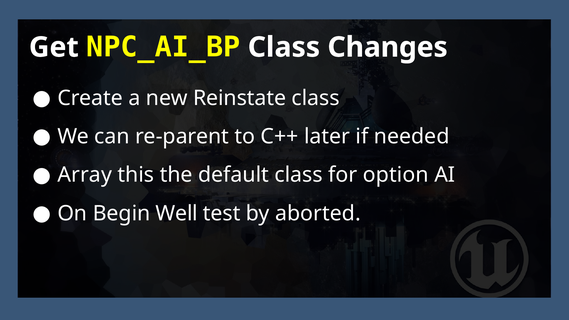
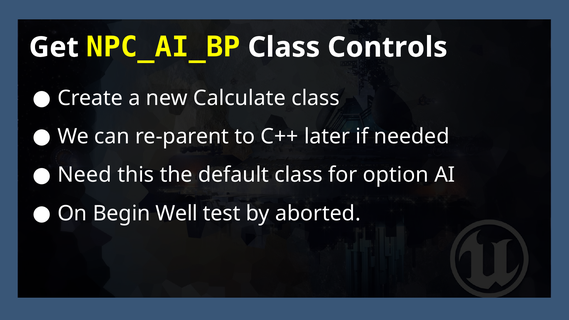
Changes: Changes -> Controls (388, 47)
Reinstate: Reinstate -> Calculate (239, 98)
Array: Array -> Need (85, 175)
